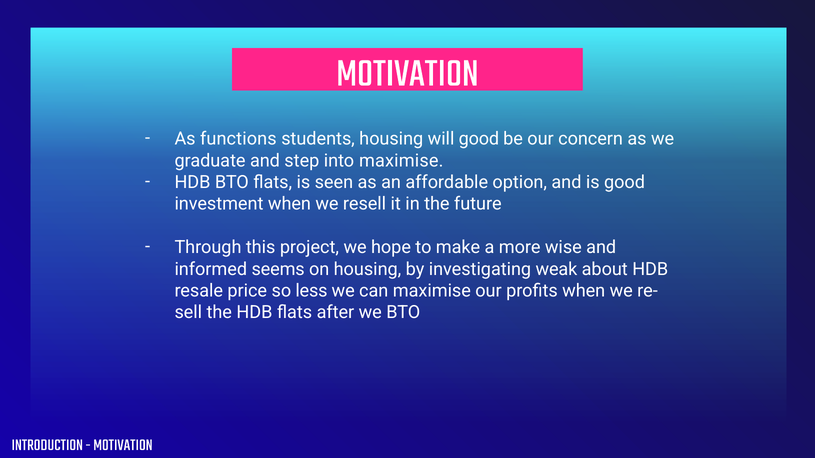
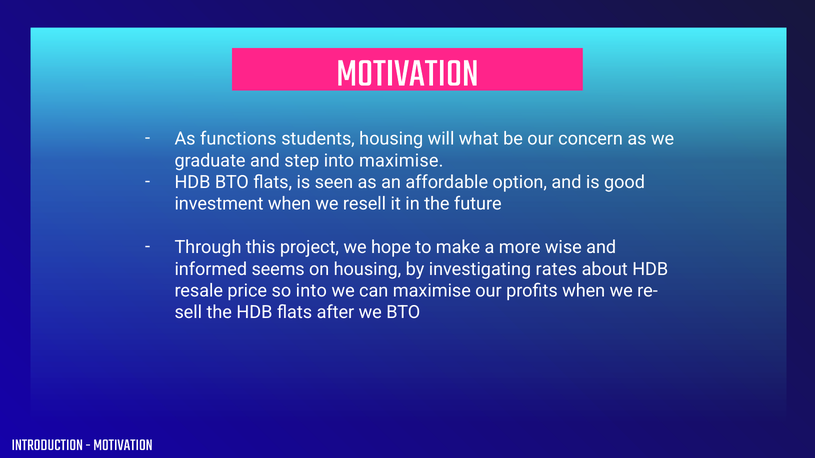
will good: good -> what (479, 139)
weak: weak -> rates (556, 269)
so less: less -> into (311, 291)
